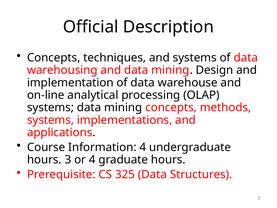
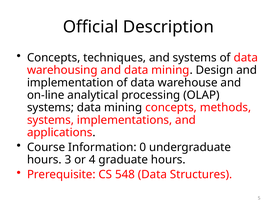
Information 4: 4 -> 0 (143, 147)
325: 325 -> 548 (125, 174)
